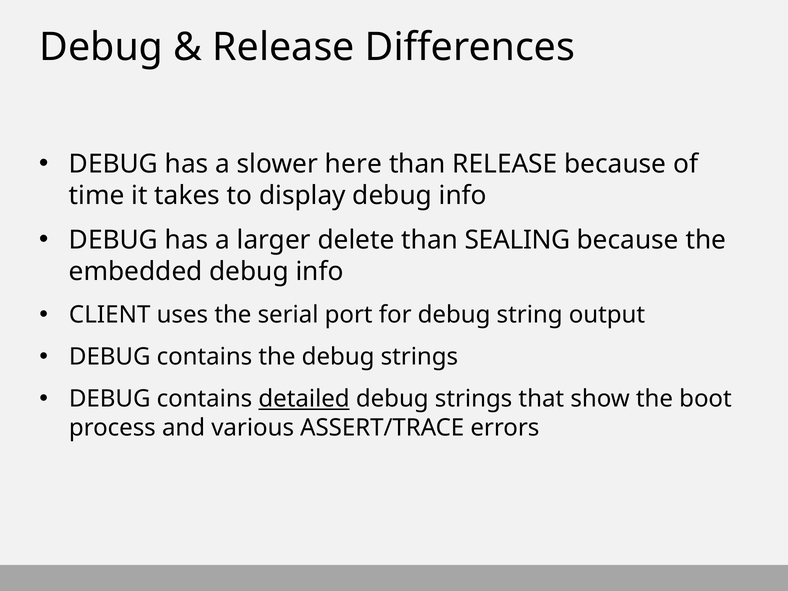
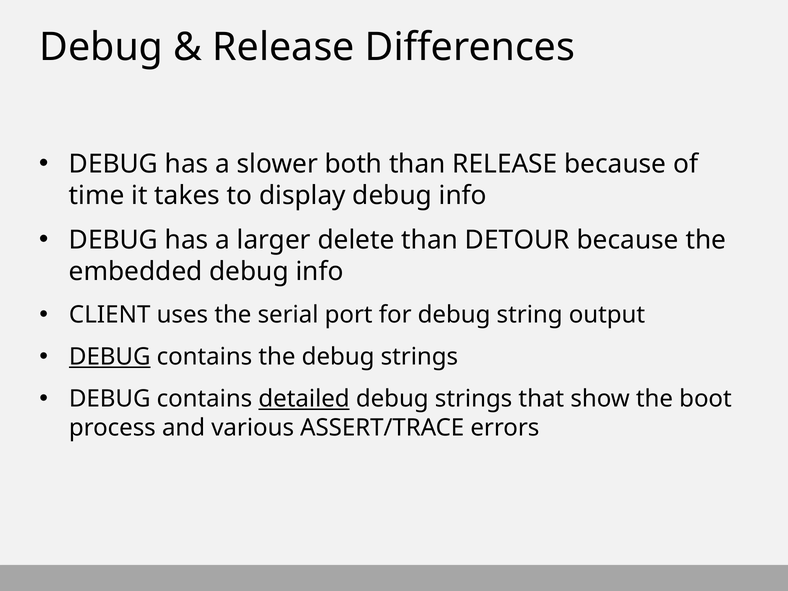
here: here -> both (353, 164)
SEALING: SEALING -> DETOUR (517, 240)
DEBUG underline: none -> present (110, 357)
